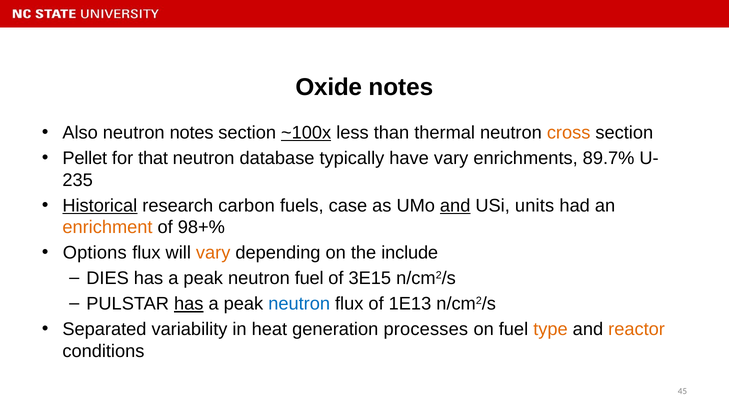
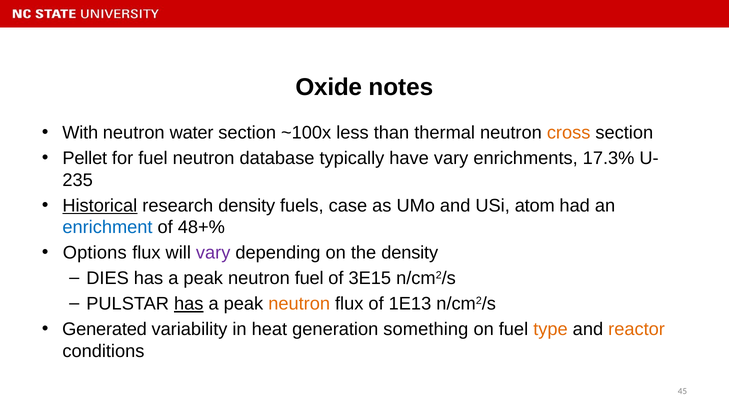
Also: Also -> With (80, 133)
neutron notes: notes -> water (192, 133)
~100x underline: present -> none (306, 133)
for that: that -> fuel (153, 158)
89.7%: 89.7% -> 17.3% (609, 158)
research carbon: carbon -> density (247, 206)
and underline: present -> none (455, 206)
units: units -> atom (535, 206)
enrichment colour: orange -> blue (107, 227)
98+%: 98+% -> 48+% (201, 227)
vary colour: orange -> purple (213, 253)
the include: include -> density (410, 253)
neutron colour: blue -> orange (299, 304)
Separated: Separated -> Generated (105, 329)
processes: processes -> something (426, 329)
